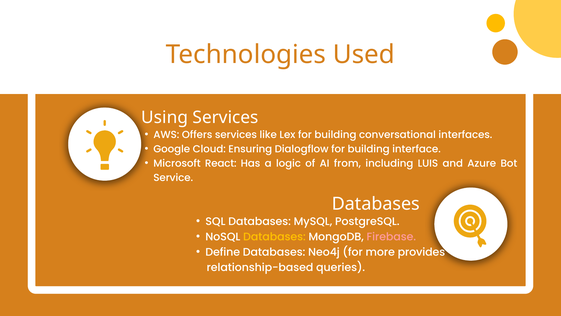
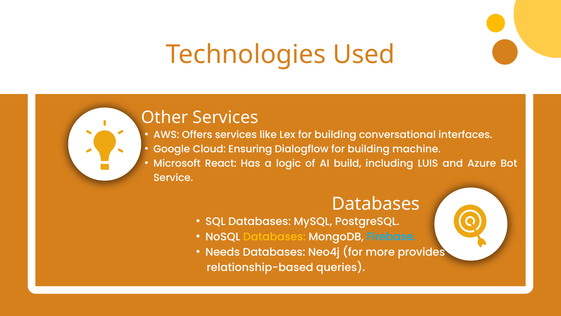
Using: Using -> Other (165, 117)
interface: interface -> machine (416, 149)
from: from -> build (347, 163)
Firebase colour: pink -> light blue (391, 237)
Define: Define -> Needs (223, 252)
